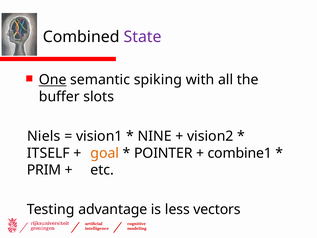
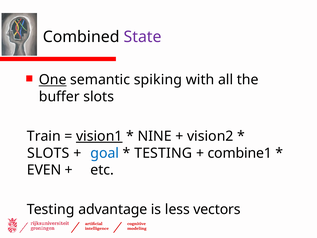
Niels: Niels -> Train (44, 136)
vision1 underline: none -> present (99, 136)
ITSELF: ITSELF -> SLOTS (48, 153)
goal colour: orange -> blue (105, 153)
POINTER: POINTER -> TESTING (163, 153)
PRIM: PRIM -> EVEN (44, 170)
